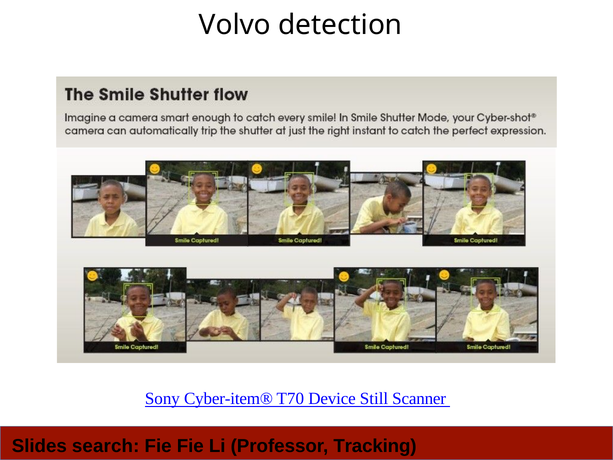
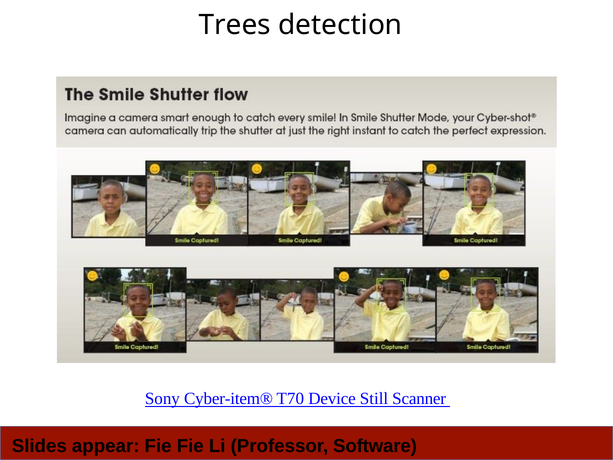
Volvo: Volvo -> Trees (235, 25)
search: search -> appear (106, 446)
Tracking: Tracking -> Software (375, 446)
